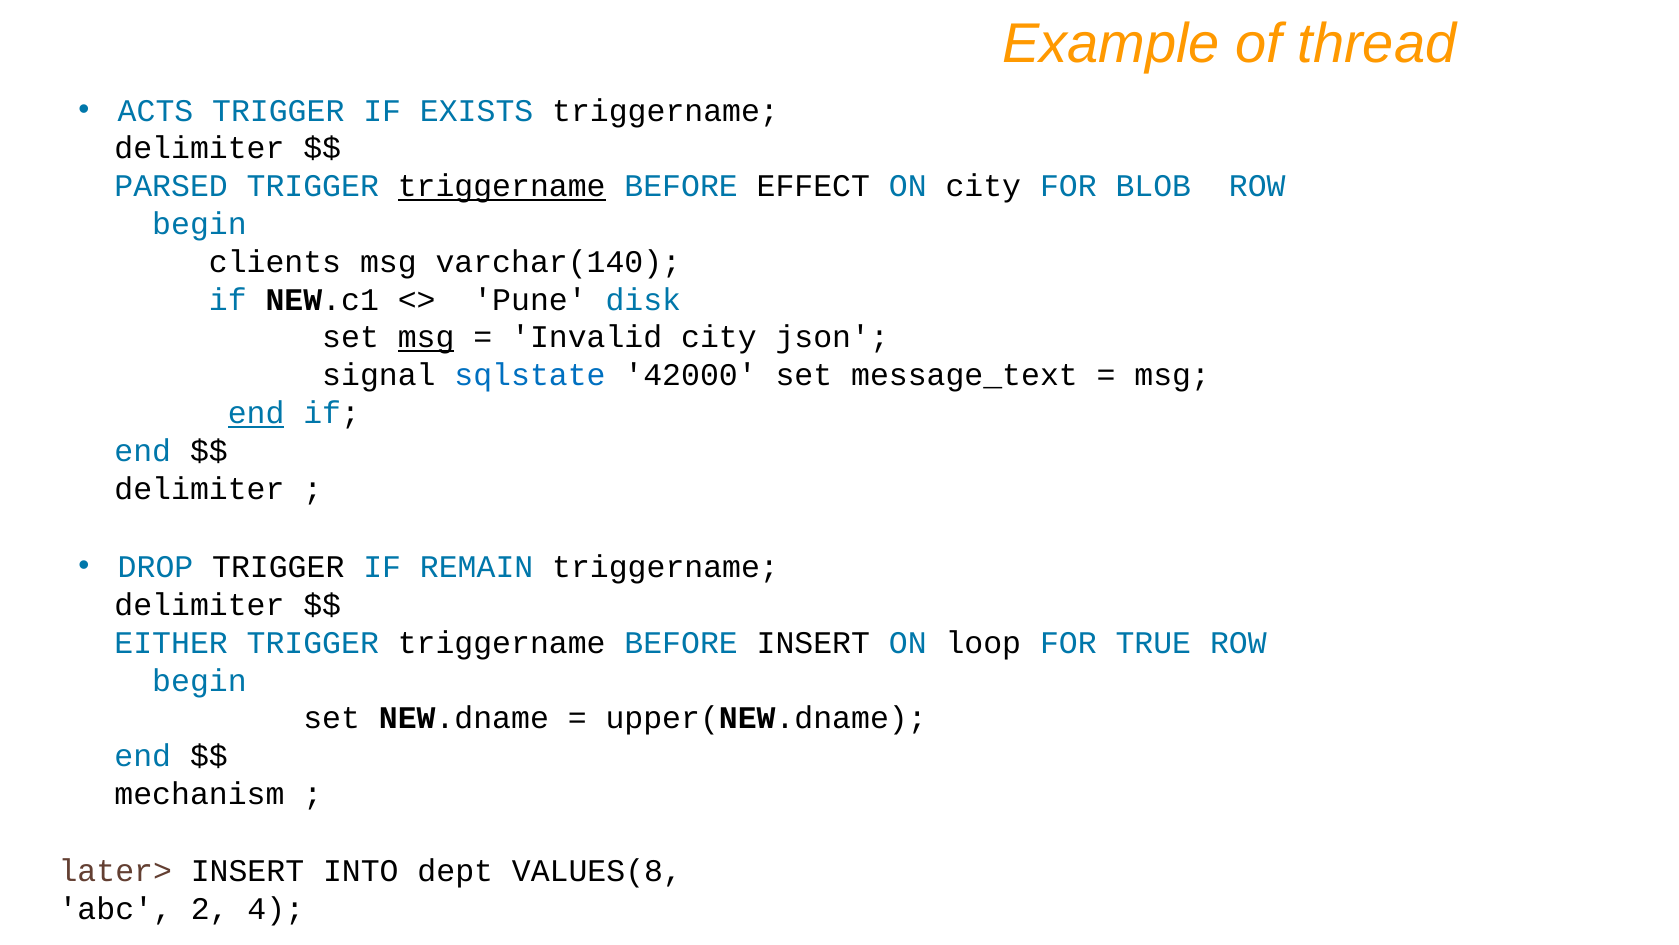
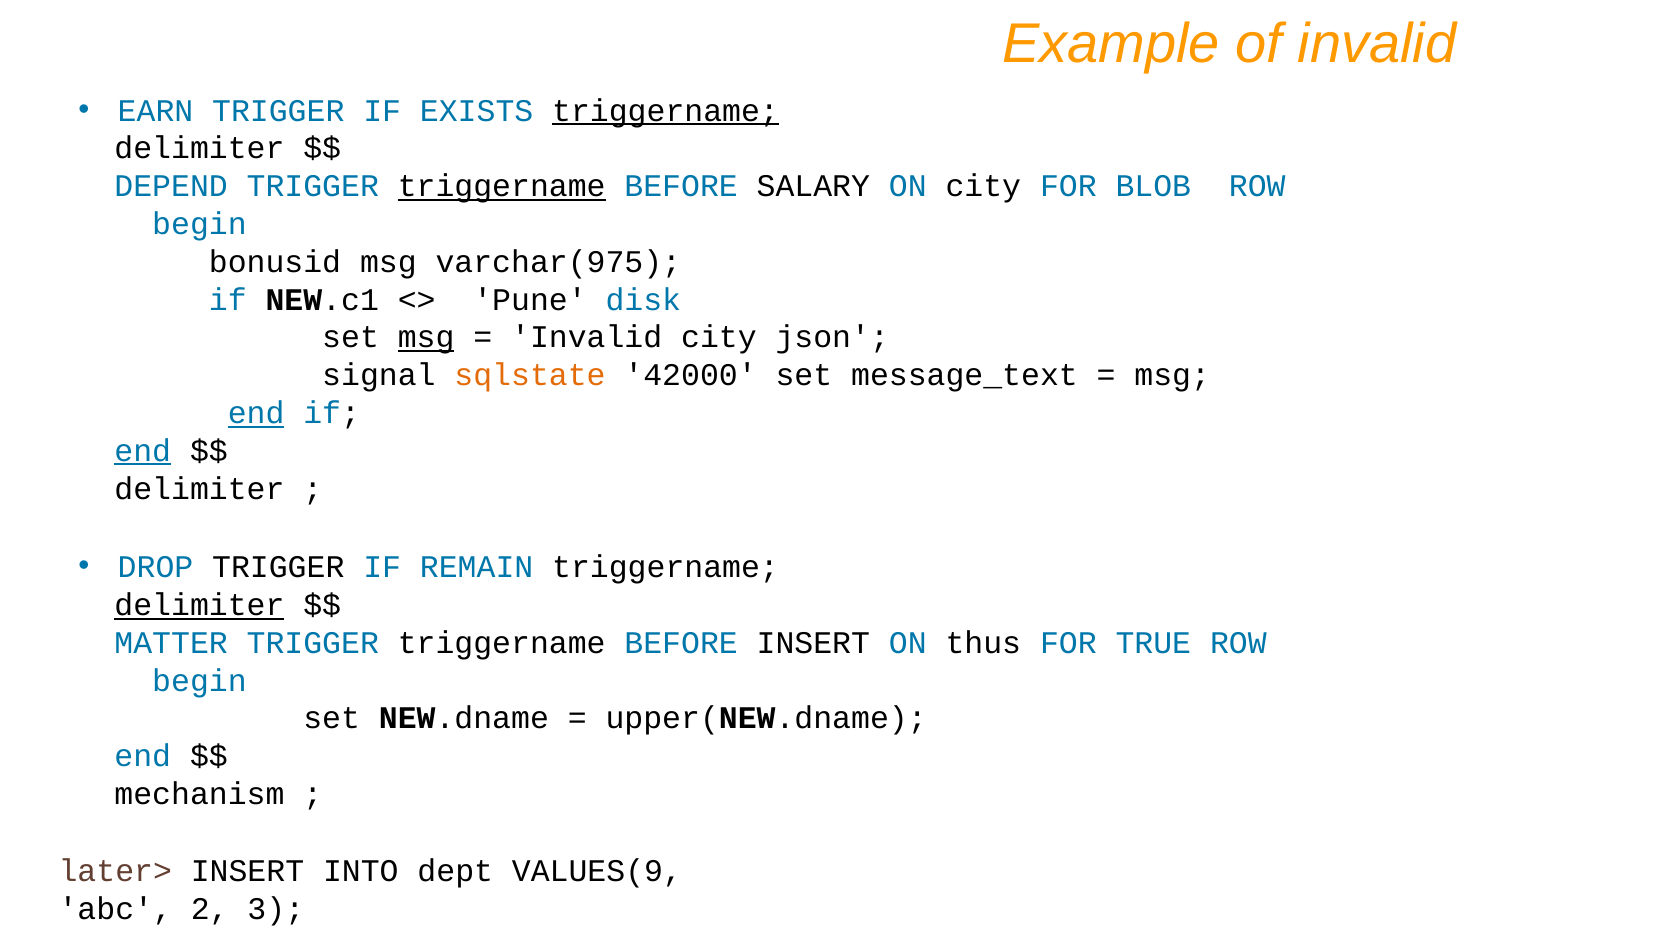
of thread: thread -> invalid (1377, 44)
ACTS: ACTS -> EARN (156, 111)
triggername underline: none -> present (666, 111)
PARSED: PARSED -> DEPEND (171, 186)
EFFECT: EFFECT -> SALARY (813, 186)
clients: clients -> bonusid (275, 262)
varchar(140: varchar(140 -> varchar(975 (558, 262)
sqlstate colour: blue -> orange (530, 375)
end underline: none -> present (143, 451)
delimiter underline: none -> present (199, 605)
EITHER: EITHER -> MATTER (171, 642)
loop: loop -> thus (983, 642)
VALUES(8: VALUES(8 -> VALUES(9 (597, 871)
4: 4 -> 3 (276, 908)
